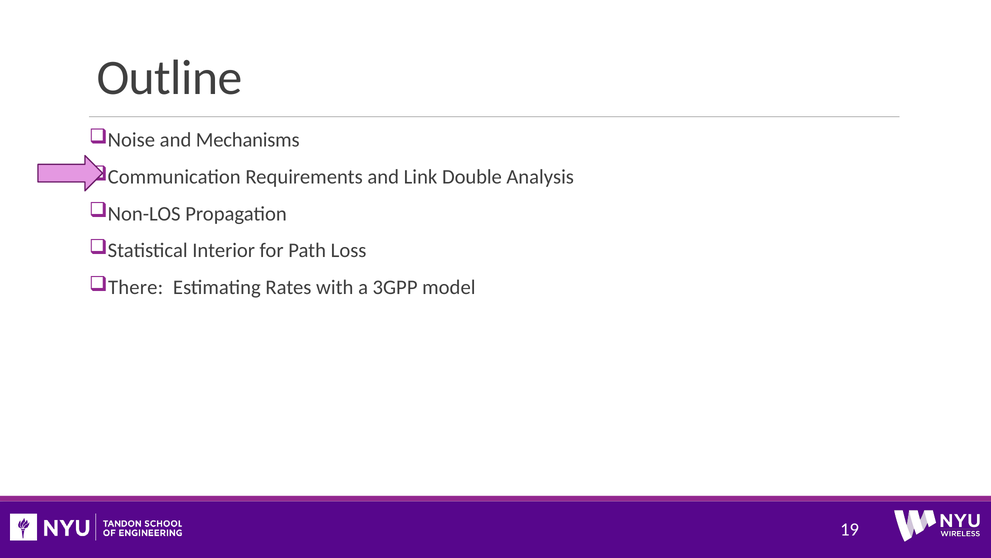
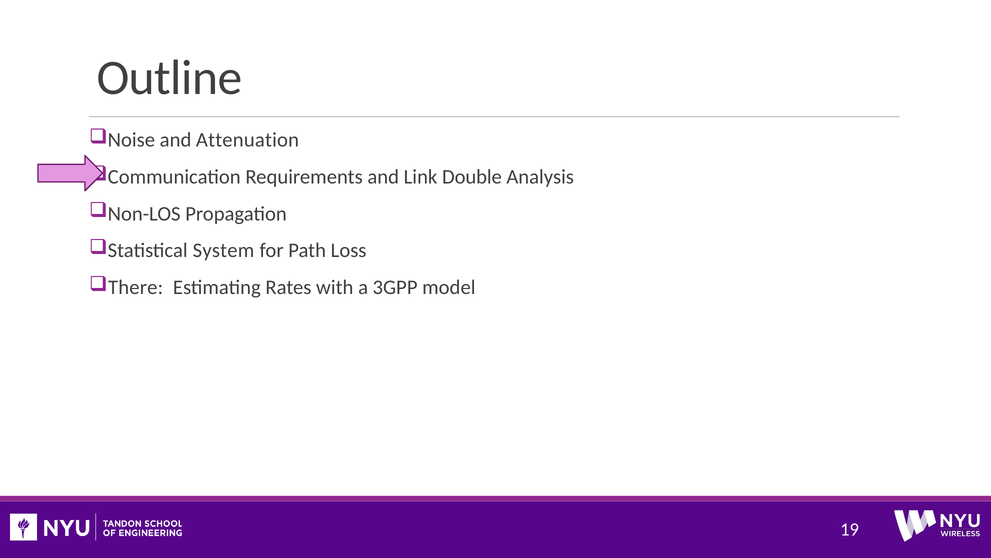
Mechanisms: Mechanisms -> Attenuation (248, 140)
Interior: Interior -> System (223, 250)
